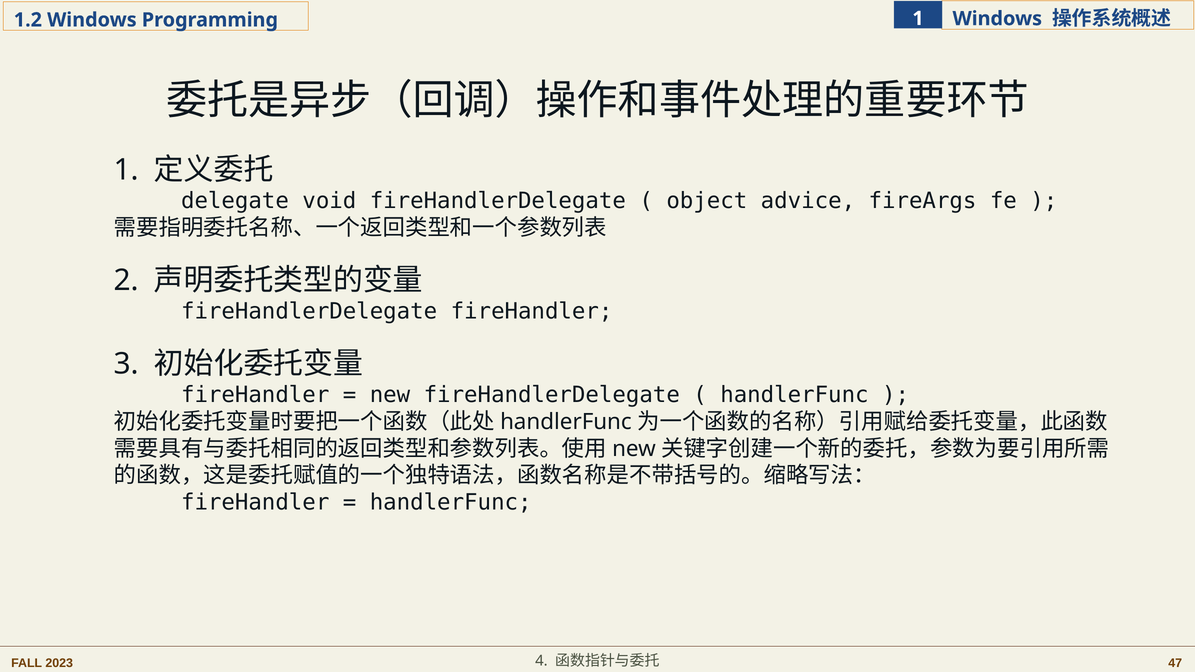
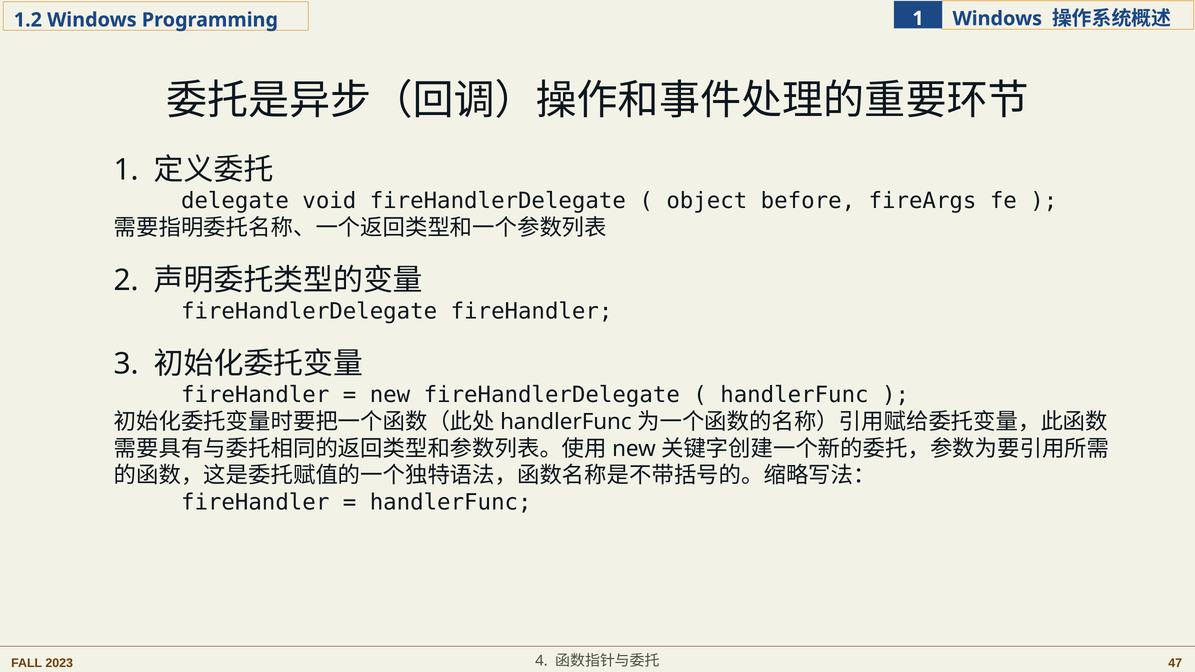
advice: advice -> before (808, 201)
